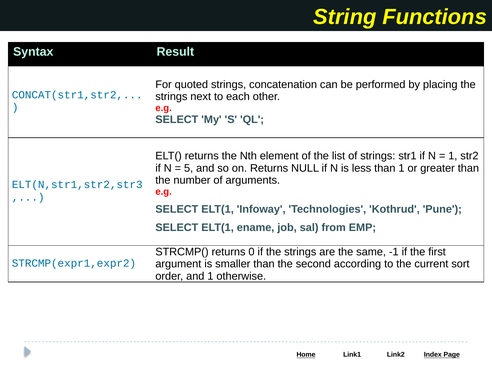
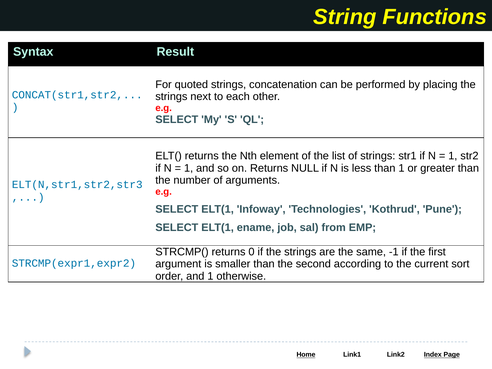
5: 5 -> 1 (189, 168)
